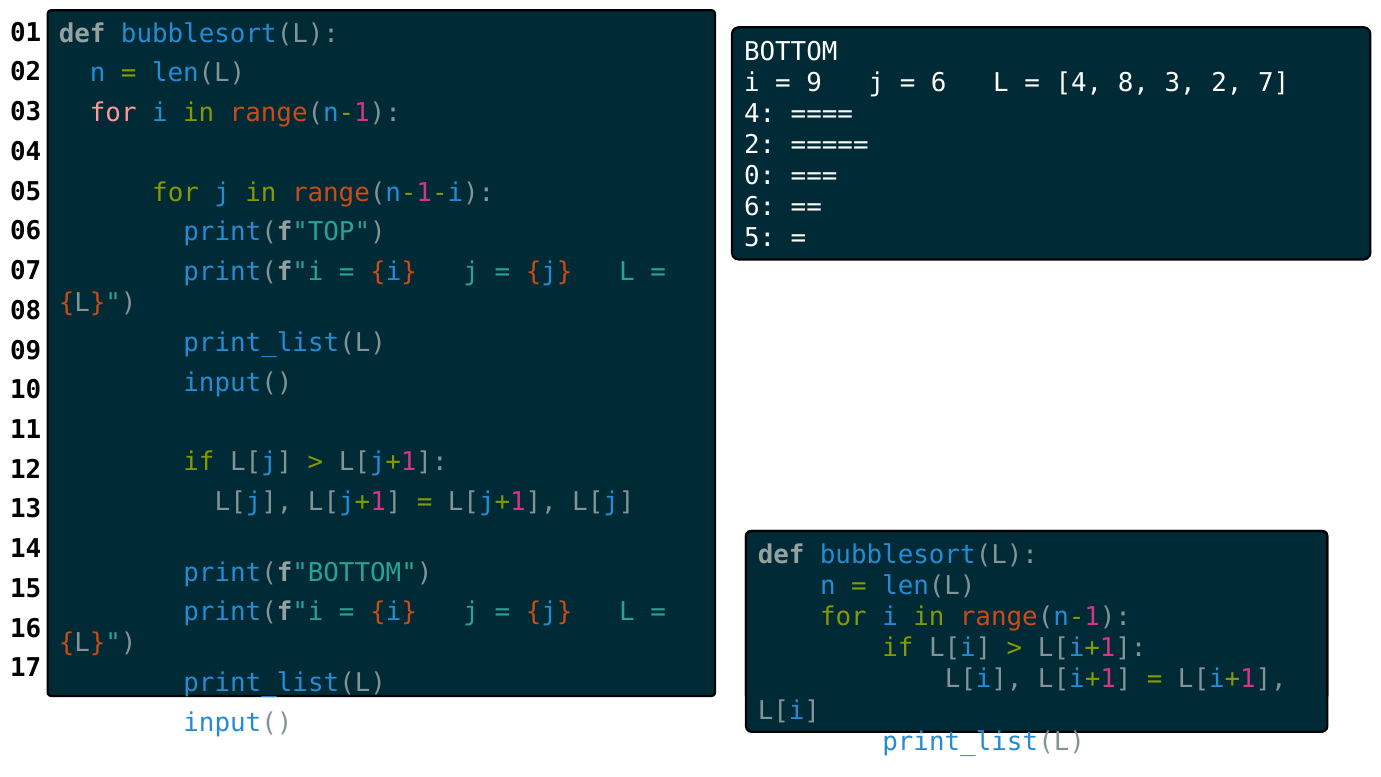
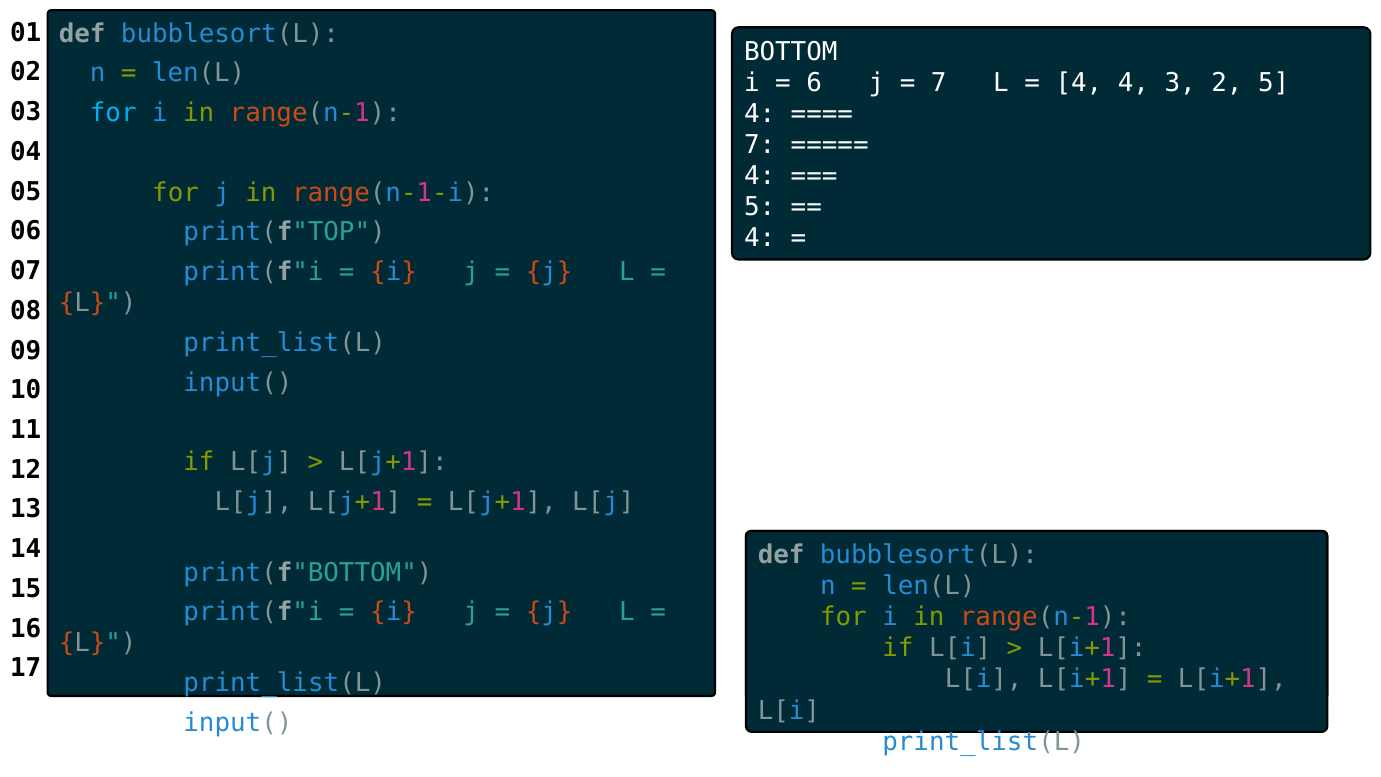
9: 9 -> 6 (814, 83)
6: 6 -> 7 (939, 83)
4 8: 8 -> 4 (1134, 83)
2 7: 7 -> 5 (1274, 83)
for colour: pink -> light blue (113, 113)
2: 2 -> 7 (760, 145)
0: 0 -> 4 (760, 176)
6: 6 -> 5 (760, 207)
5: 5 -> 4 (760, 238)
